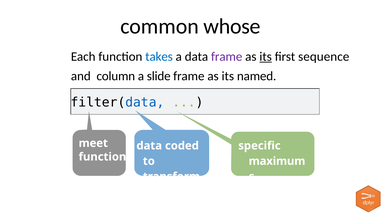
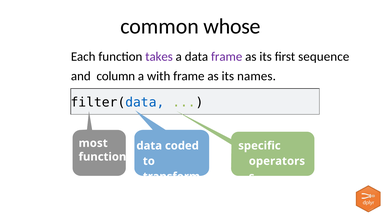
takes colour: blue -> purple (159, 57)
its underline: present -> none (266, 57)
slide: slide -> with (159, 76)
named: named -> names (257, 76)
meet: meet -> most (93, 143)
maximum: maximum -> operators (277, 161)
